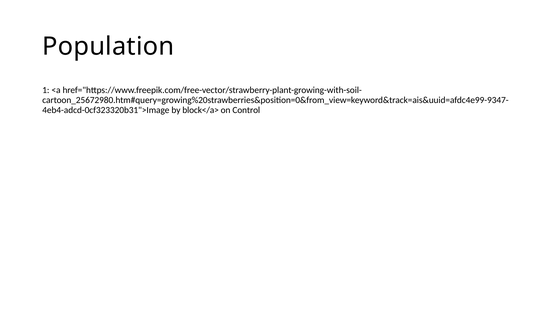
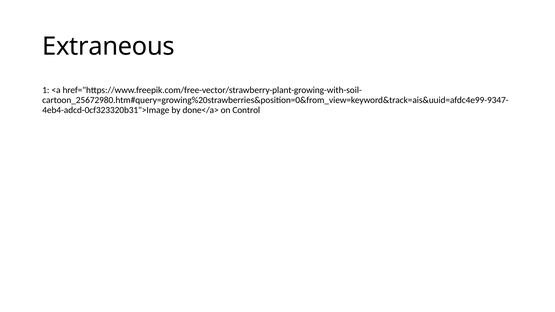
Population: Population -> Extraneous (108, 47)
block</a>: block</a> -> done</a> (201, 110)
